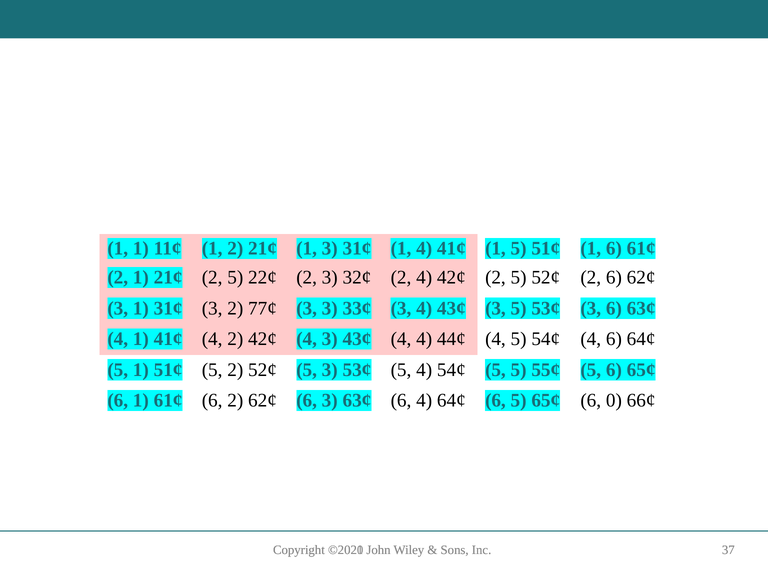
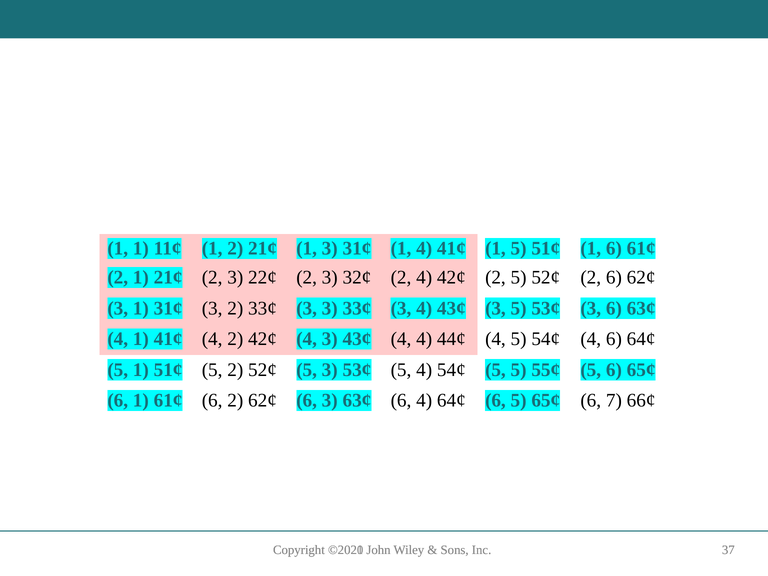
21¢ 2 5: 5 -> 3 (235, 278)
2 77¢: 77¢ -> 33¢ (263, 308)
0: 0 -> 7 (614, 401)
